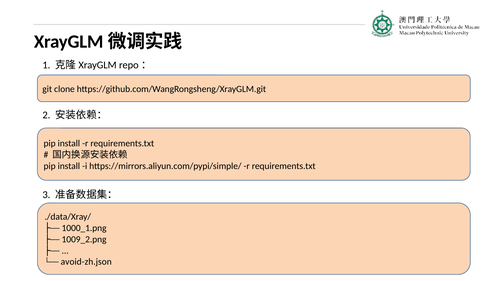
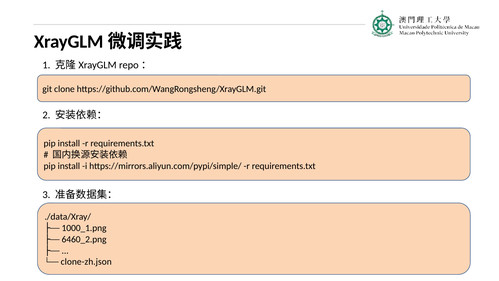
1009_2.png: 1009_2.png -> 6460_2.png (84, 239)
avoid-zh.json: avoid-zh.json -> clone-zh.json (86, 262)
